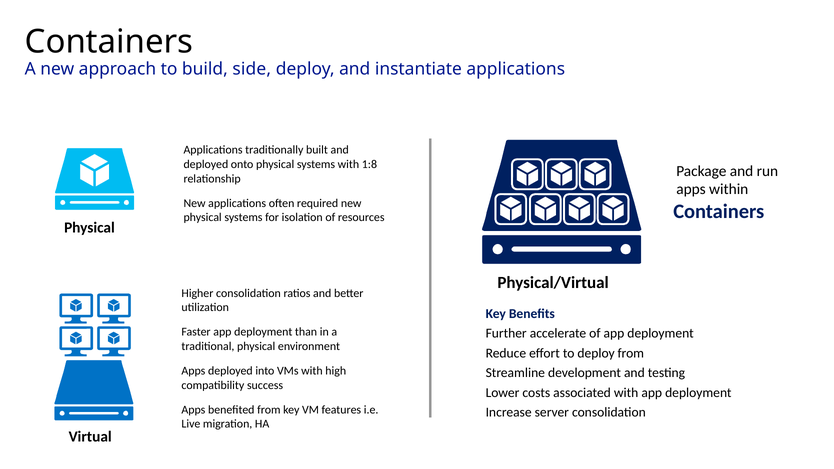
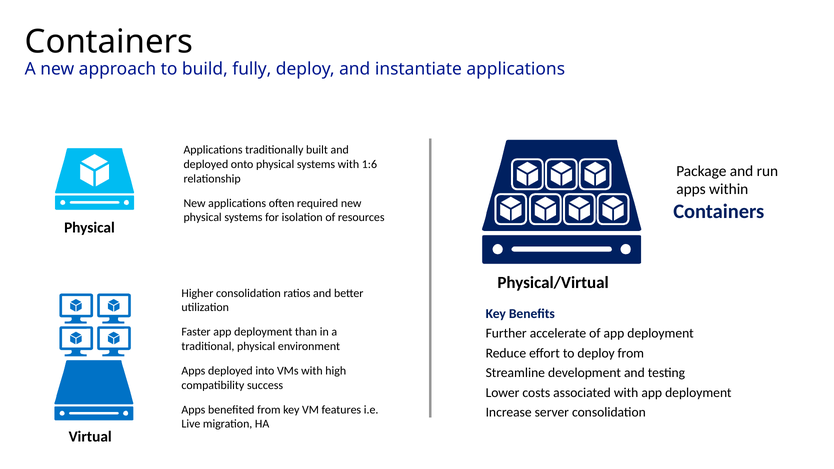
side: side -> fully (252, 69)
1:8: 1:8 -> 1:6 (369, 164)
